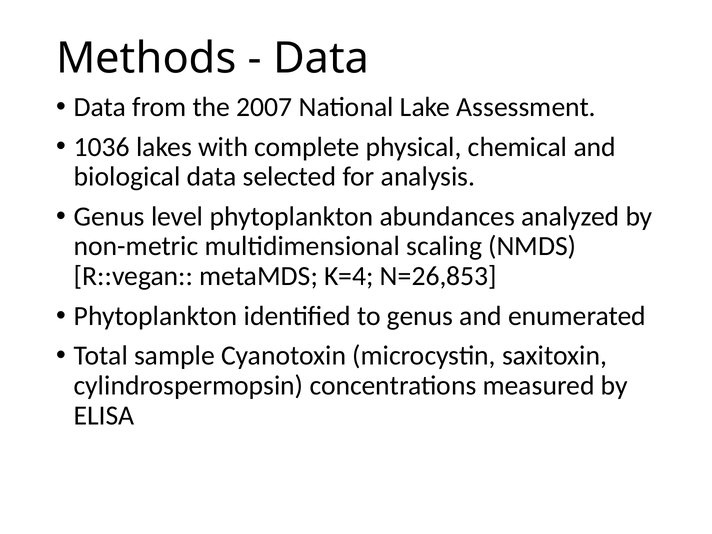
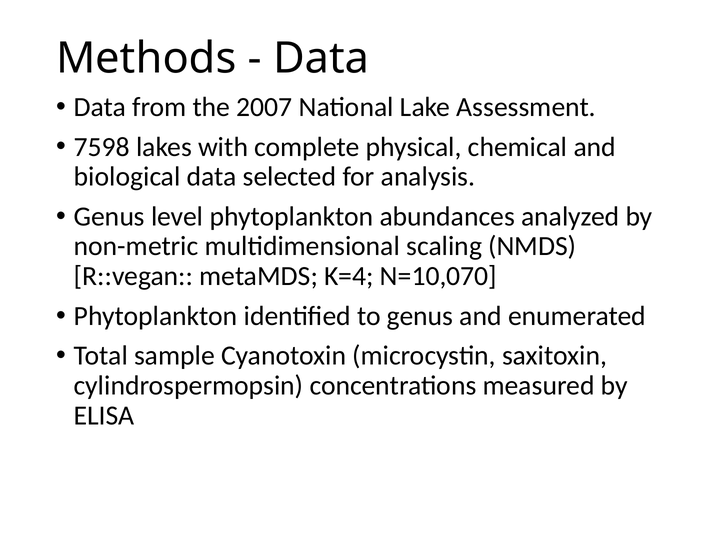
1036: 1036 -> 7598 (102, 147)
N=26,853: N=26,853 -> N=10,070 (438, 276)
